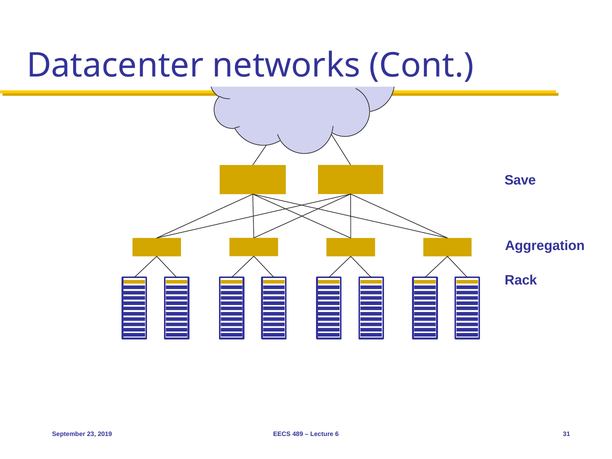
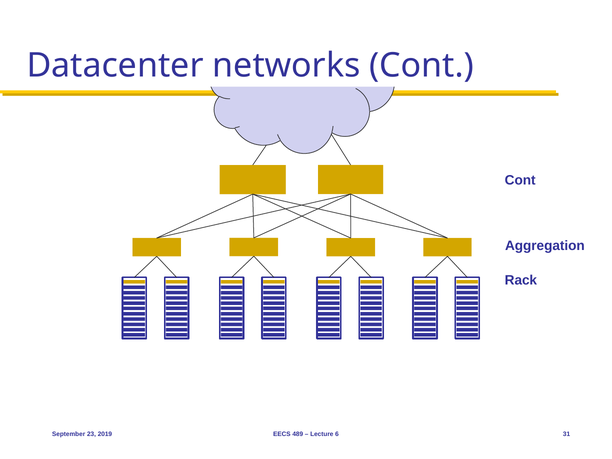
Save: Save -> Cont (520, 180)
